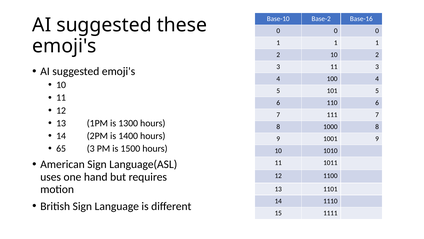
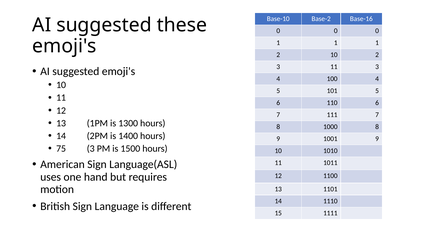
65: 65 -> 75 (61, 148)
